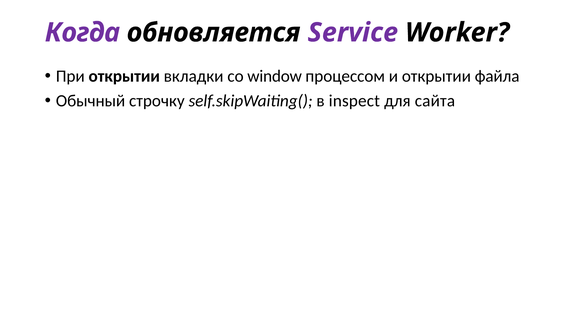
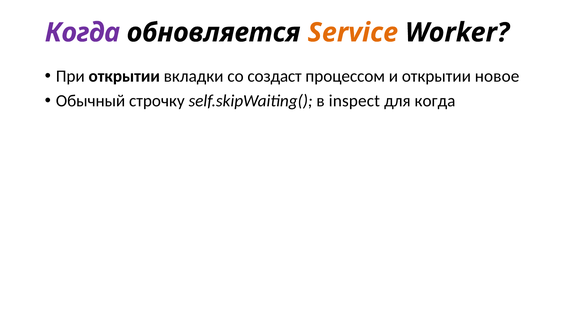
Service colour: purple -> orange (353, 33)
window: window -> создаст (275, 76)
файла: файла -> новое (497, 76)
для сайта: сайта -> когда (435, 101)
